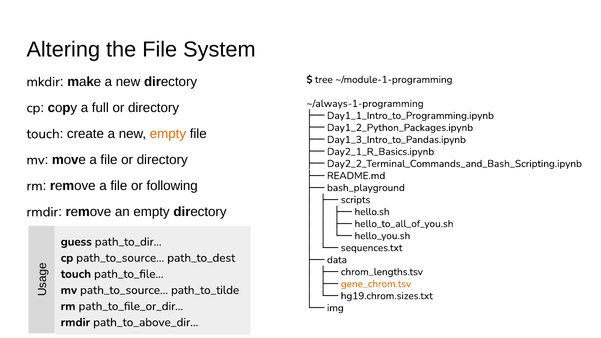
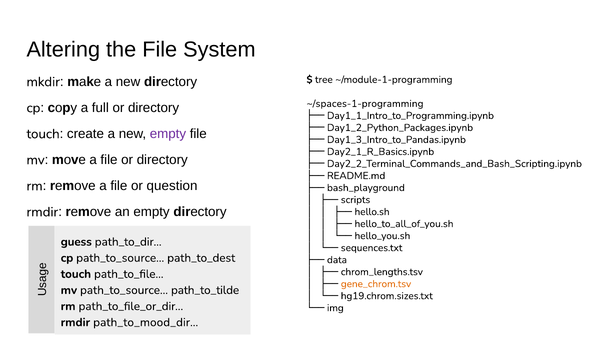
~/always-1-programming: ~/always-1-programming -> ~/spaces-1-programming (365, 104)
empty colour: orange -> purple (168, 134)
following: following -> question (172, 186)
path_to_above_dir…: path_to_above_dir… -> path_to_mood_dir… (146, 322)
